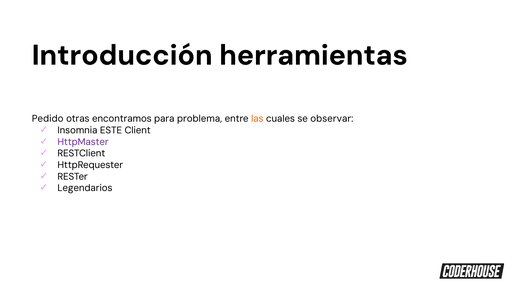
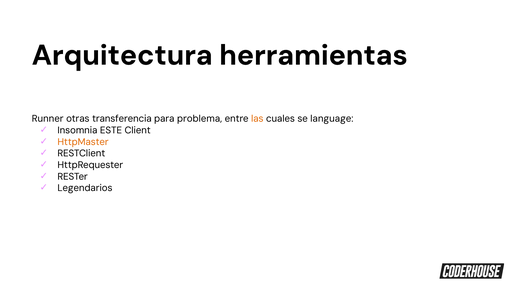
Introducción: Introducción -> Arquitectura (122, 55)
Pedido: Pedido -> Runner (48, 119)
encontramos: encontramos -> transferencia (122, 119)
observar: observar -> language (332, 119)
HttpMaster colour: purple -> orange (83, 142)
